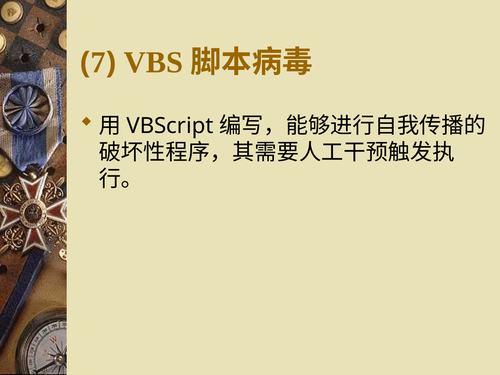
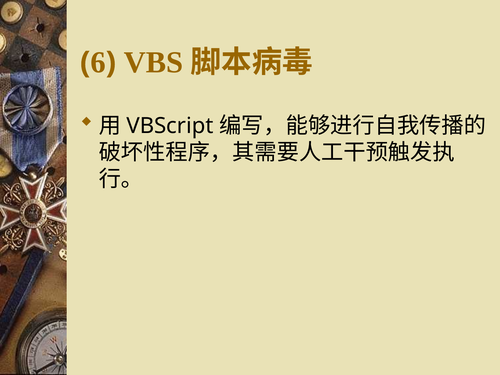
7: 7 -> 6 (98, 63)
